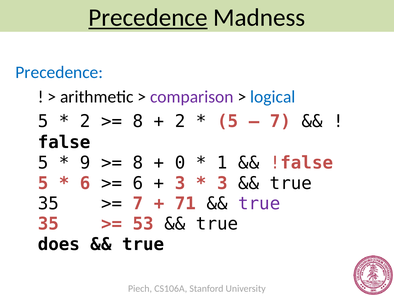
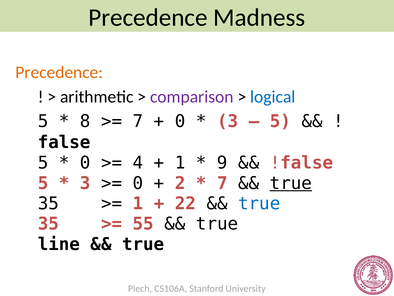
Precedence underline: present -> none (148, 18)
Precedence colour: blue -> orange (59, 72)
2: 2 -> 8 (85, 121)
8: 8 -> 7 (138, 121)
2: 2 -> 0 (180, 121)
5: 5 -> 3 (228, 121)
7: 7 -> 5 (280, 121)
9: 9 -> 0 (85, 163)
8: 8 -> 4 (138, 163)
0: 0 -> 1 (180, 163)
1: 1 -> 9 (222, 163)
6: 6 -> 3 (85, 183)
6: 6 -> 0 (138, 183)
3: 3 -> 2 (180, 183)
3: 3 -> 7 (222, 183)
true underline: none -> present (291, 183)
7: 7 -> 1 (138, 203)
71: 71 -> 22 (185, 203)
true colour: purple -> blue (259, 203)
53: 53 -> 55 (143, 224)
does: does -> line (59, 244)
